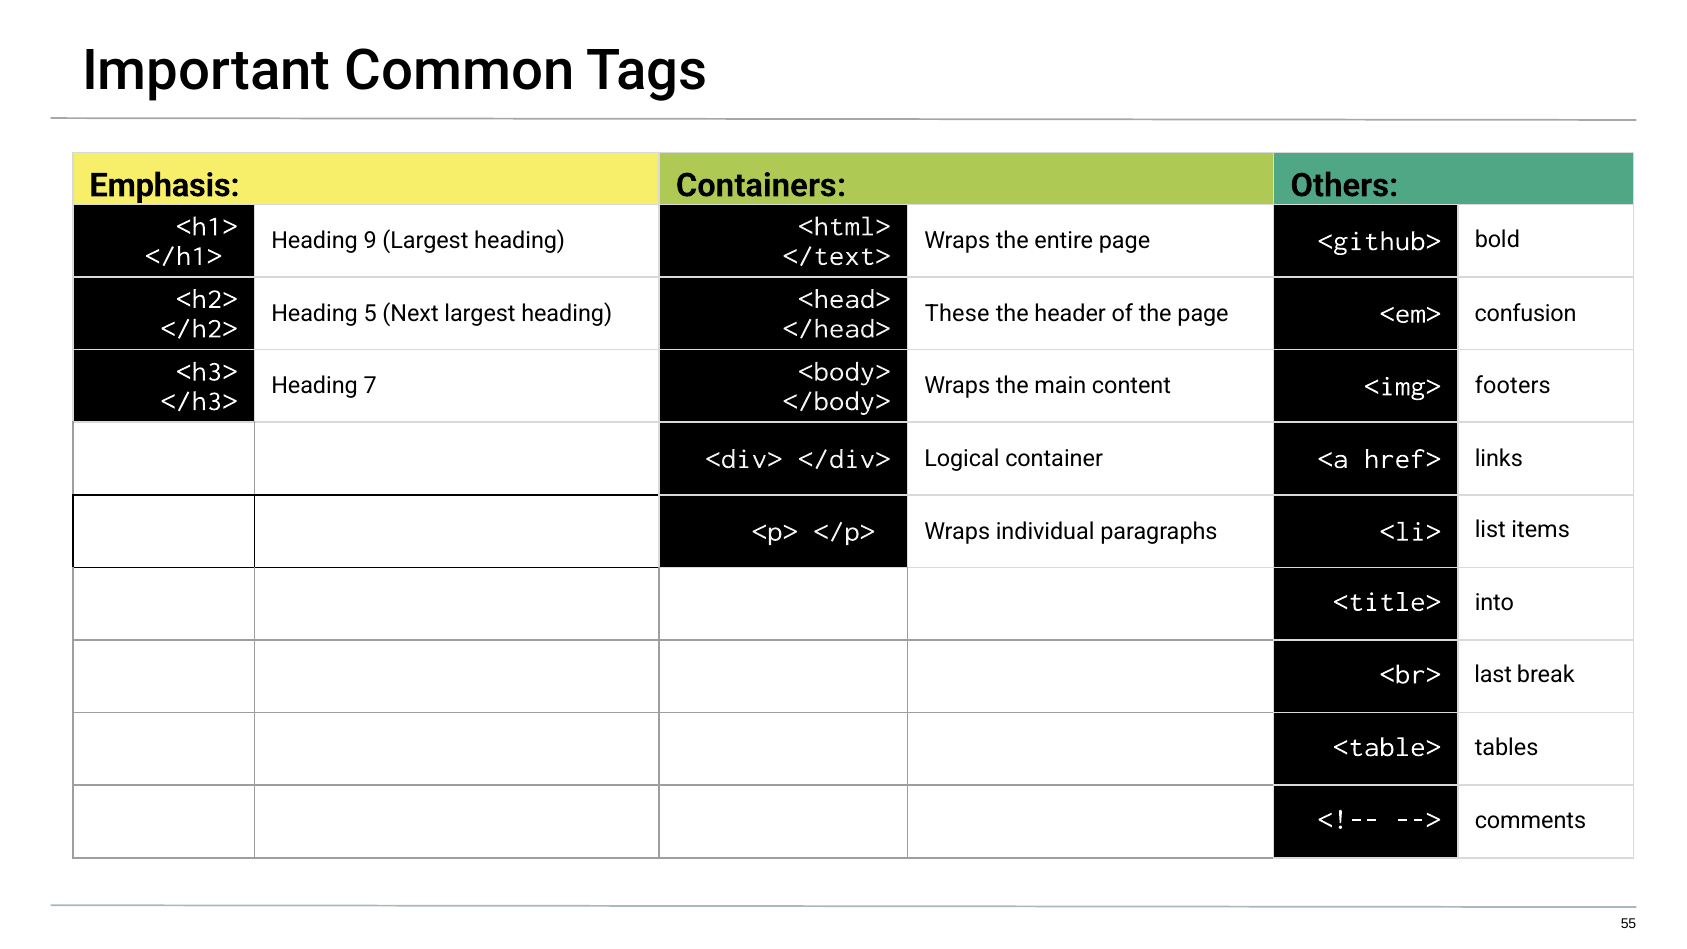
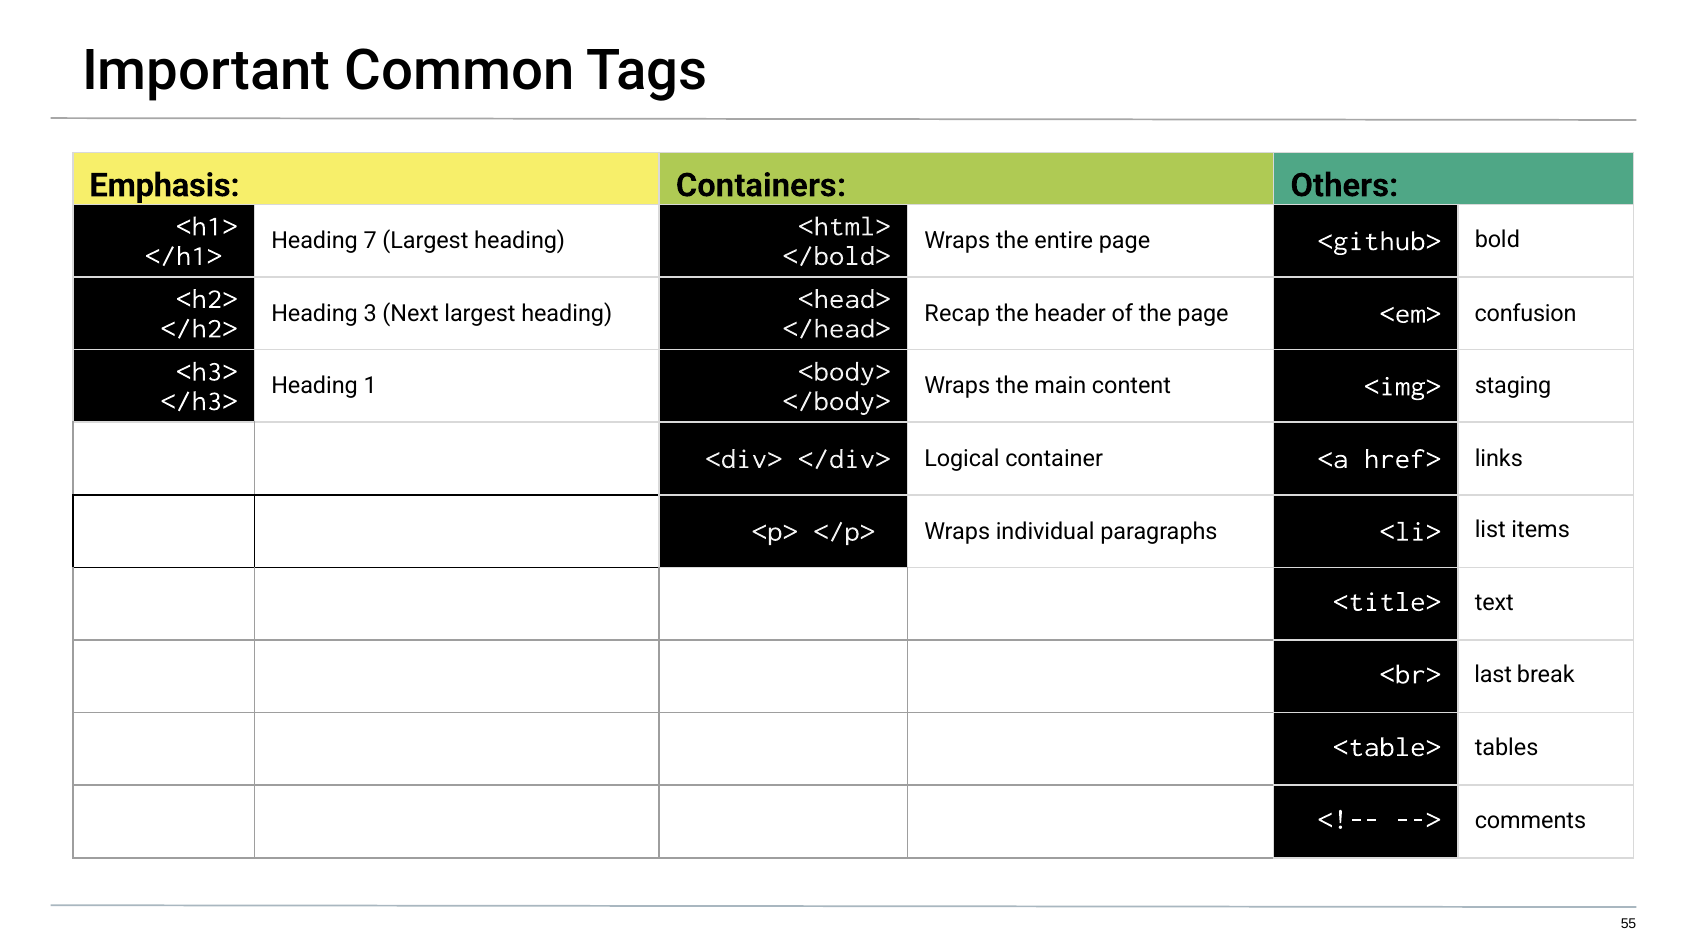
9: 9 -> 7 (370, 241)
</text>: </text> -> </bold> (837, 256)
5: 5 -> 3 (370, 314)
These: These -> Recap (957, 314)
7: 7 -> 1 (370, 386)
footers: footers -> staging (1513, 386)
into: into -> text (1494, 603)
